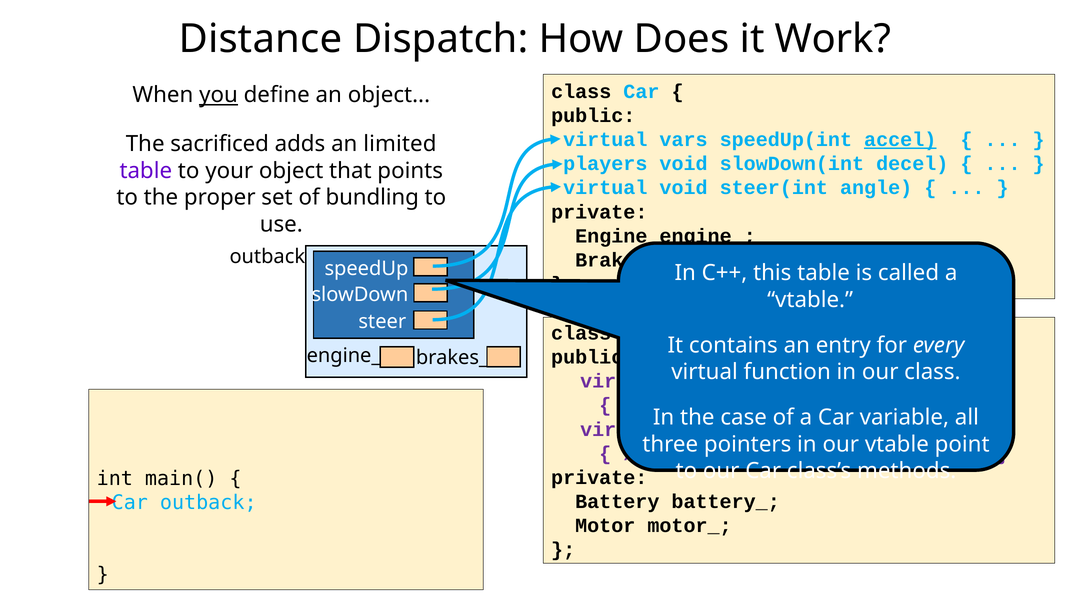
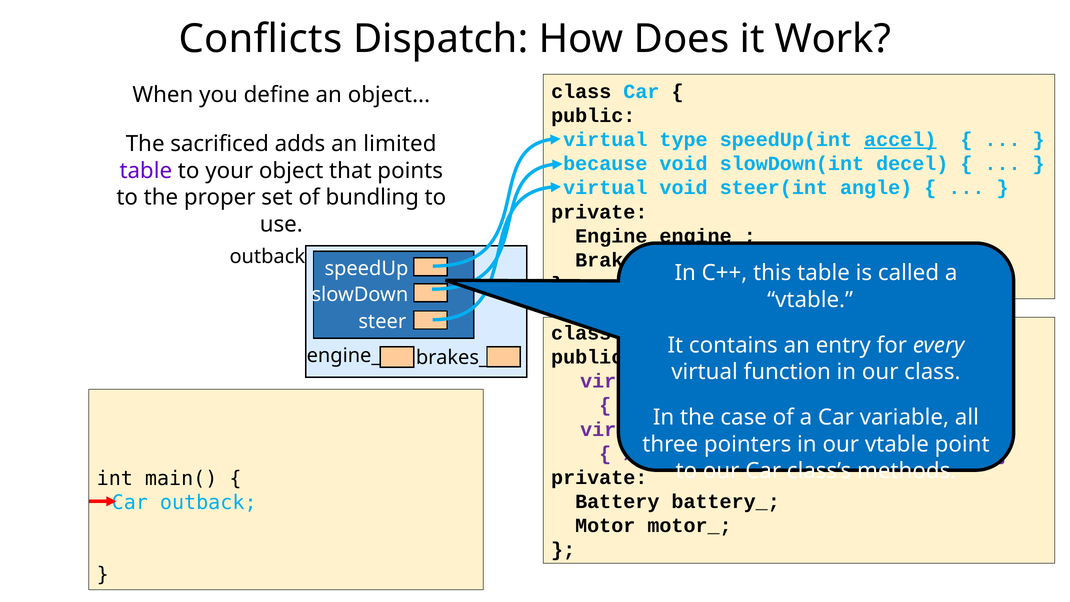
Distance: Distance -> Conflicts (260, 39)
you underline: present -> none (219, 95)
vars: vars -> type (684, 140)
players: players -> because (605, 164)
